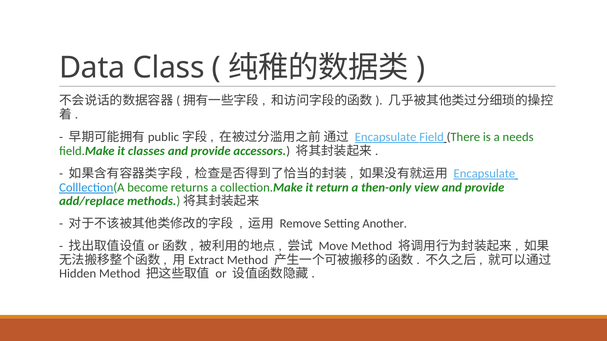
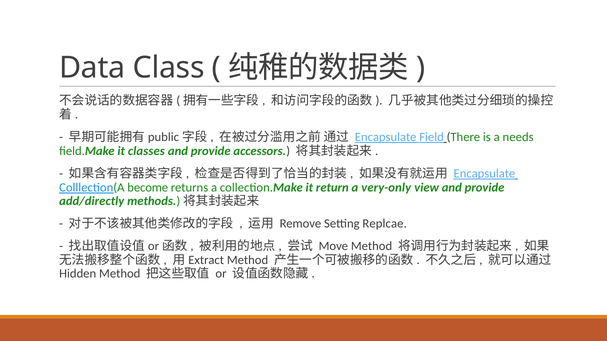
then-only: then-only -> very-only (386, 188)
add/replace: add/replace -> add/directly (92, 202)
Another: Another -> Replcae (385, 224)
